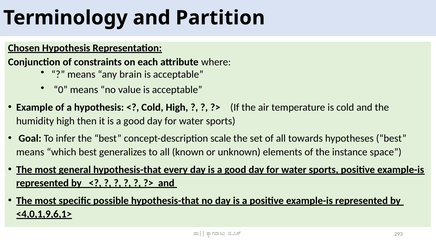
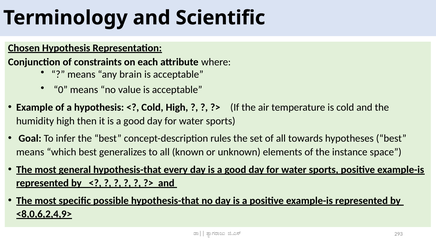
Partition: Partition -> Scientific (220, 18)
scale: scale -> rules (221, 139)
<4,0,1,9,6,1>: <4,0,1,9,6,1> -> <8,0,6,2,4,9> (44, 214)
